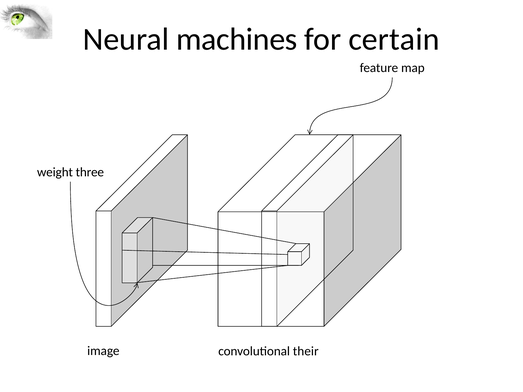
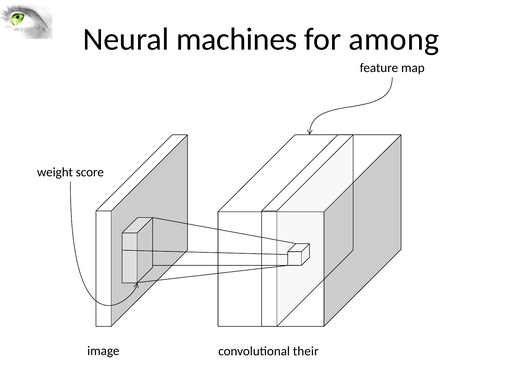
certain: certain -> among (394, 39)
three: three -> score (90, 172)
